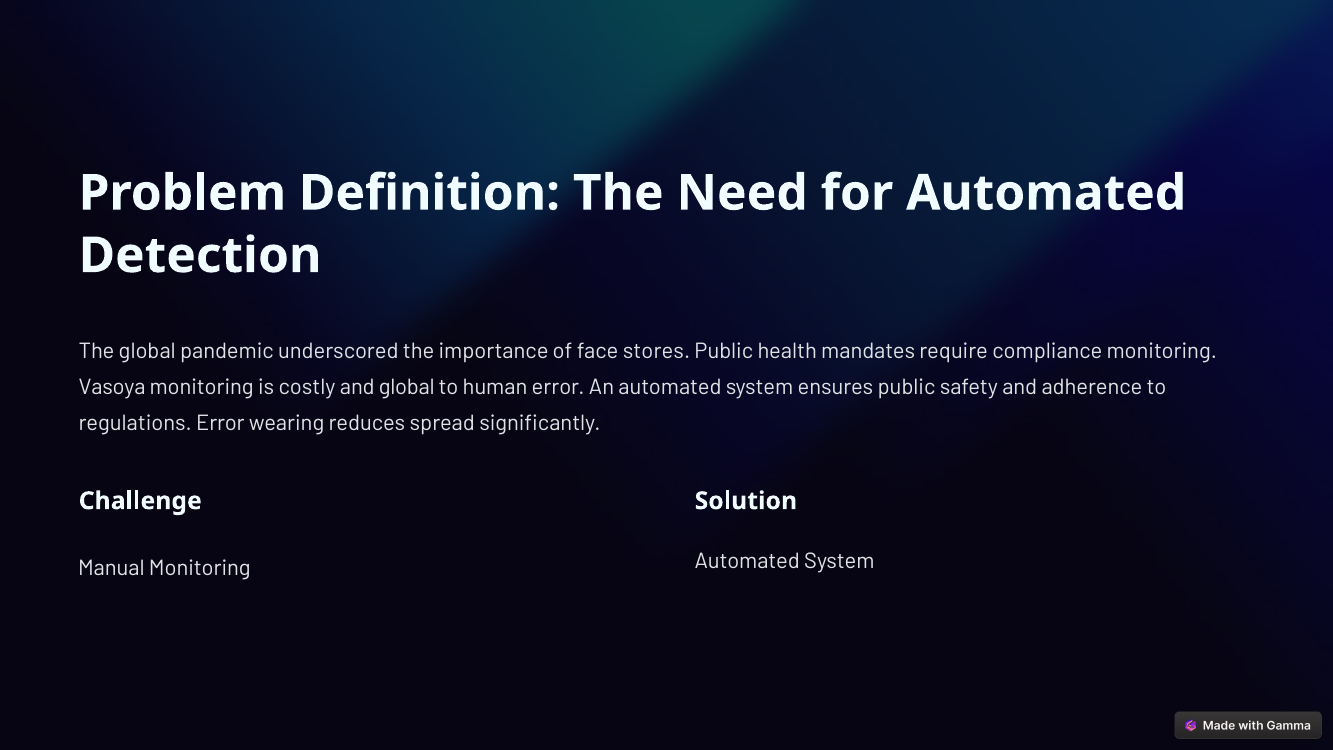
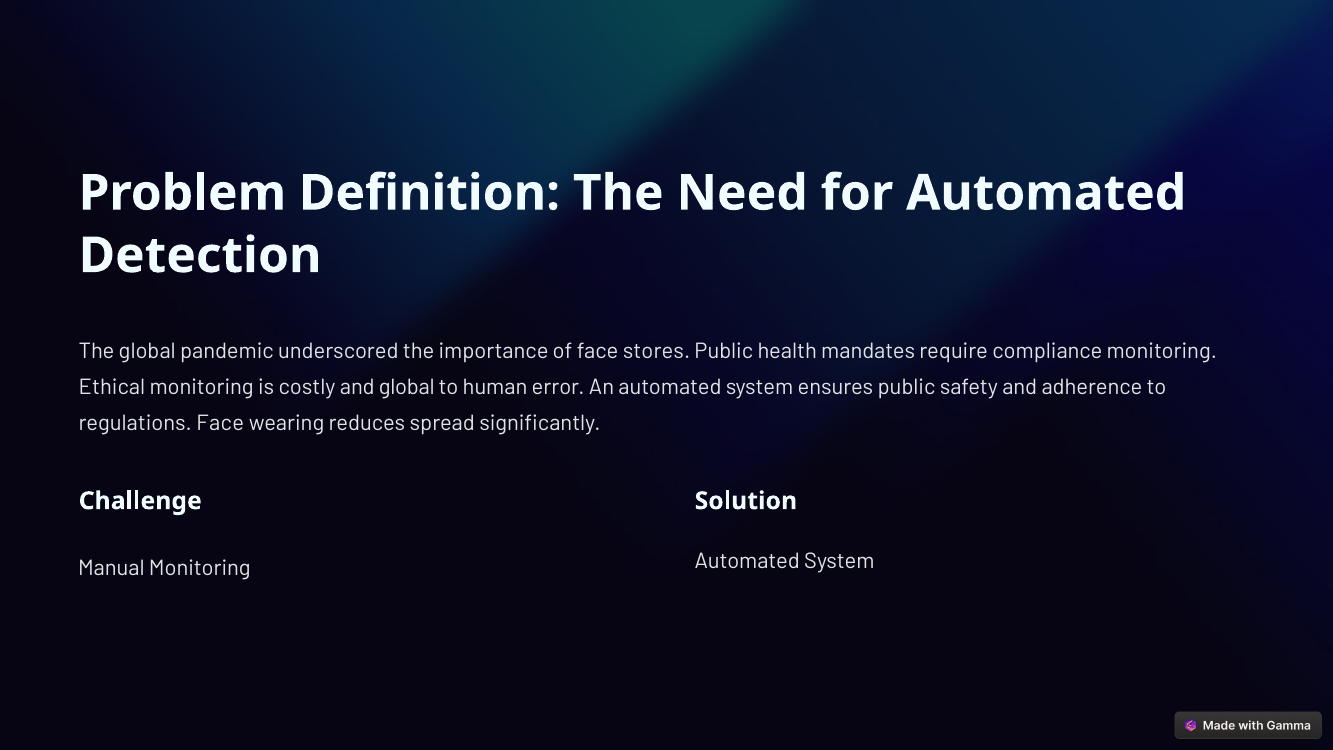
Vasoya: Vasoya -> Ethical (112, 387)
regulations Error: Error -> Face (220, 423)
